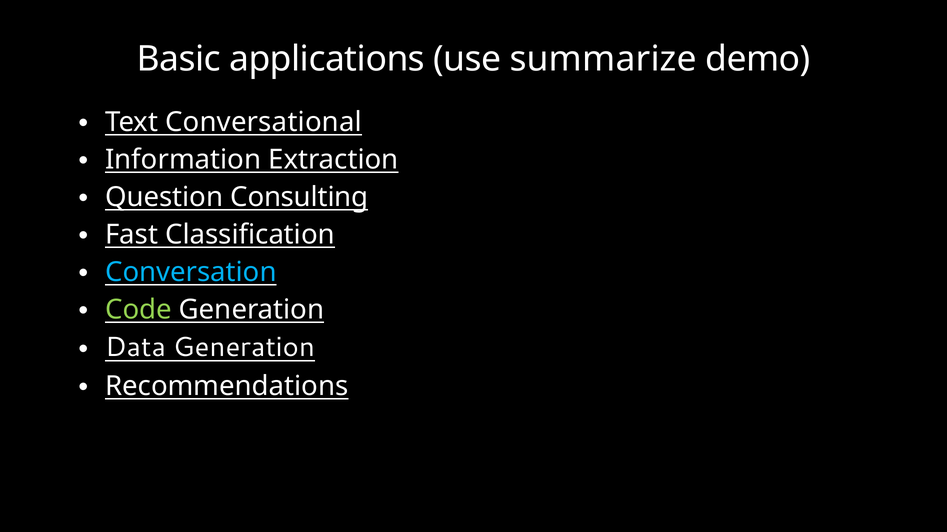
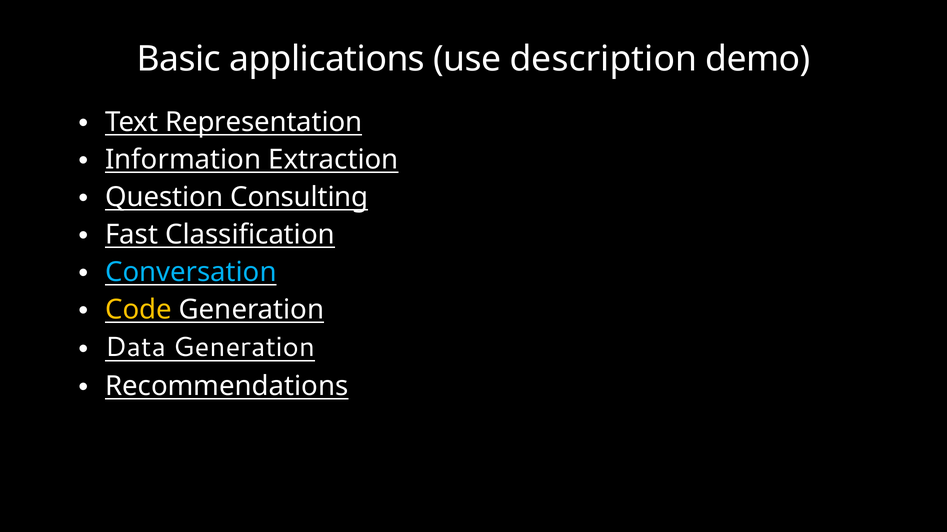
summarize: summarize -> description (603, 59)
Conversational: Conversational -> Representation (264, 122)
Code colour: light green -> yellow (138, 310)
